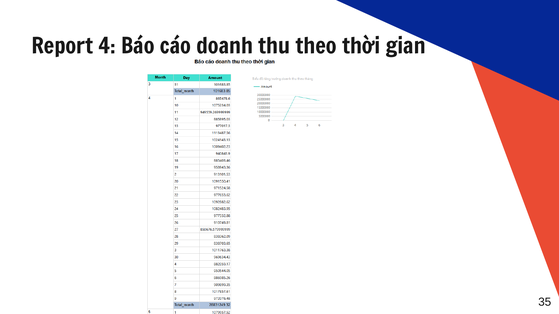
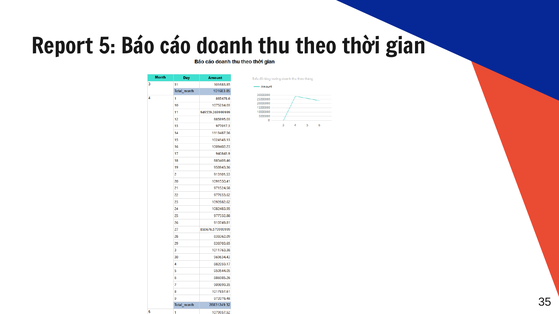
4: 4 -> 5 (107, 46)
